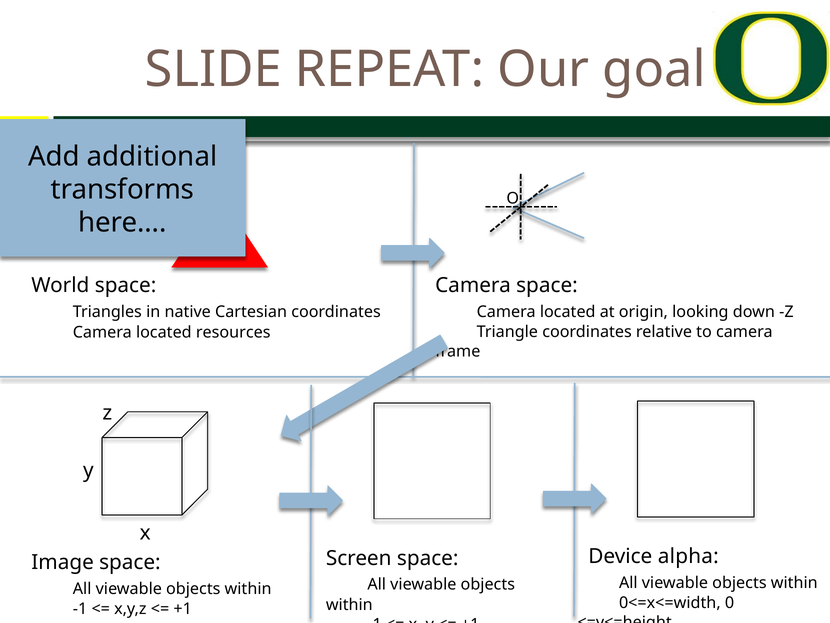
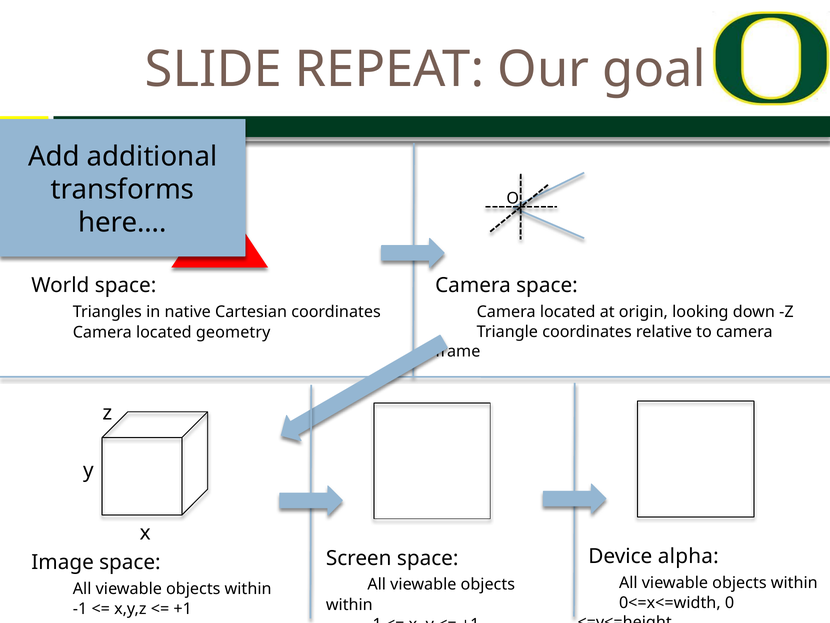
resources: resources -> geometry (233, 332)
